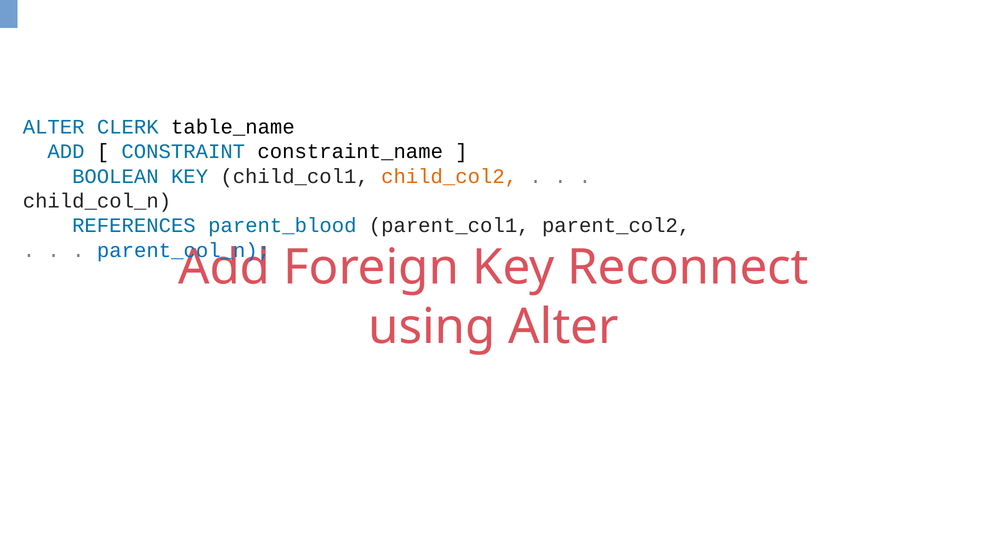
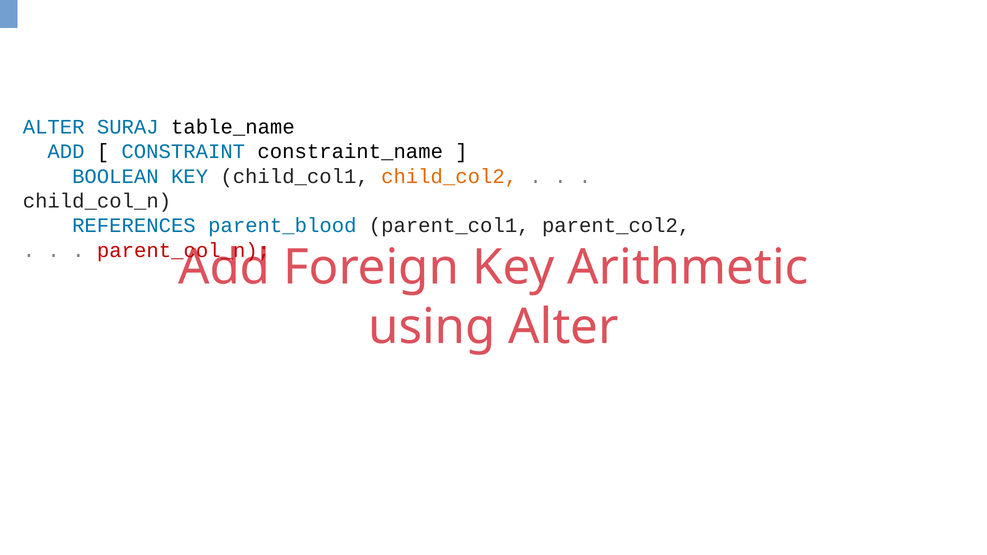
CLERK: CLERK -> SURAJ (128, 127)
parent_col_n colour: blue -> red (184, 250)
Reconnect: Reconnect -> Arithmetic (688, 268)
